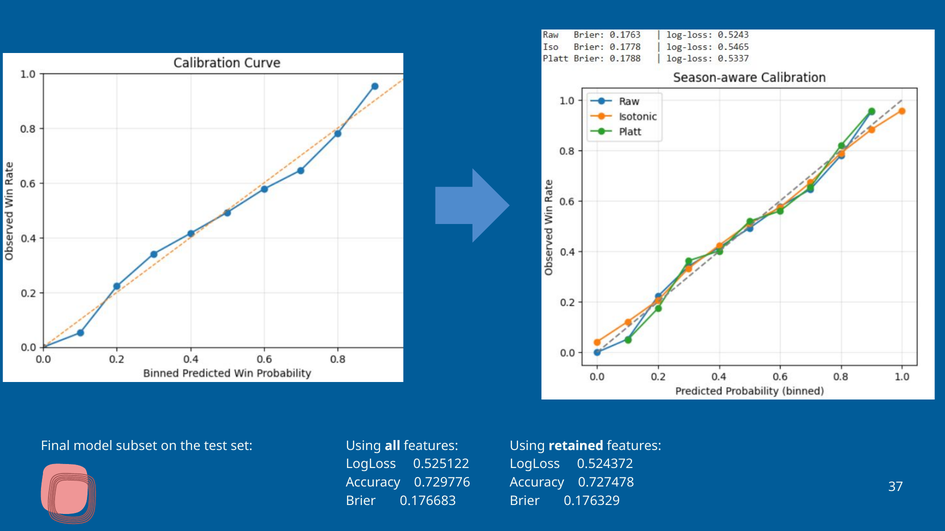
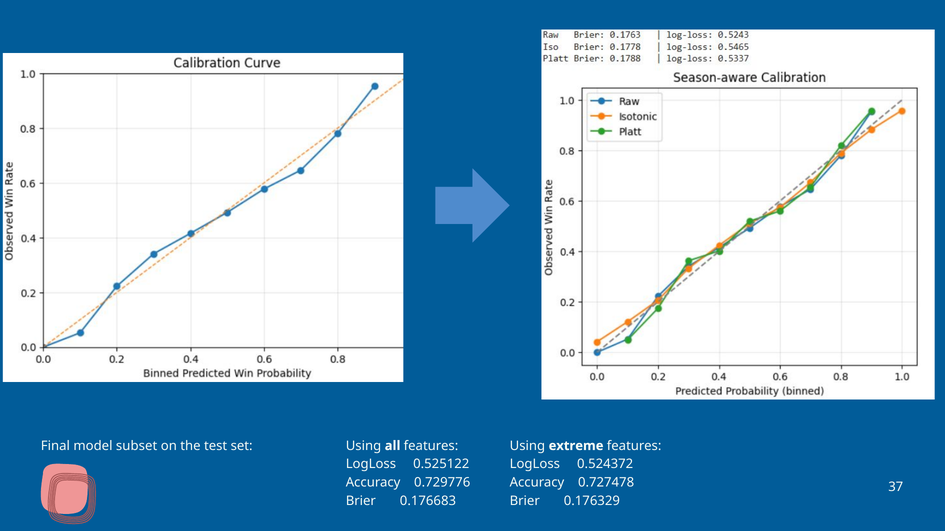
retained: retained -> extreme (576, 446)
